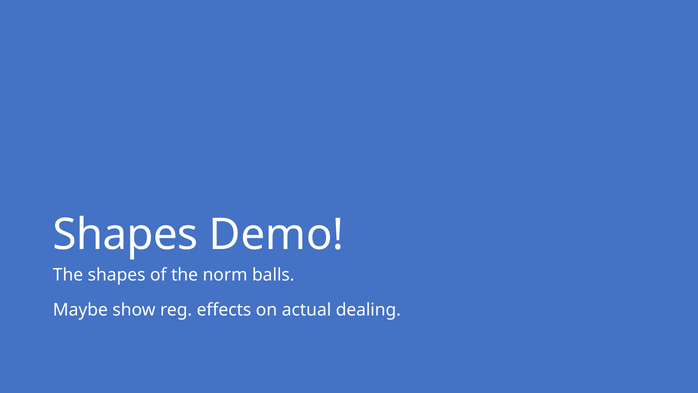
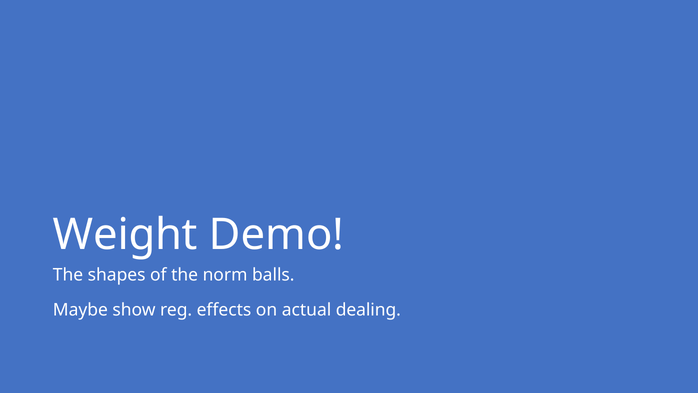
Shapes: Shapes -> Weight (125, 235)
